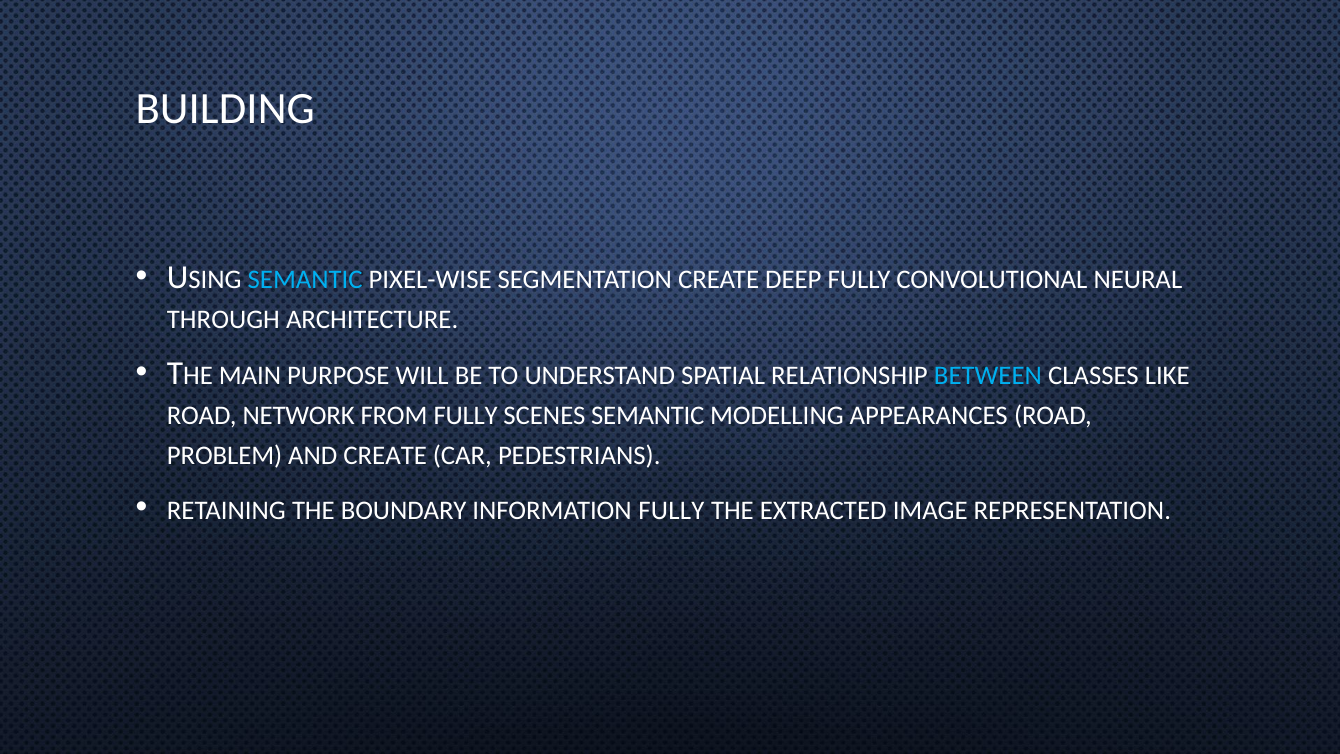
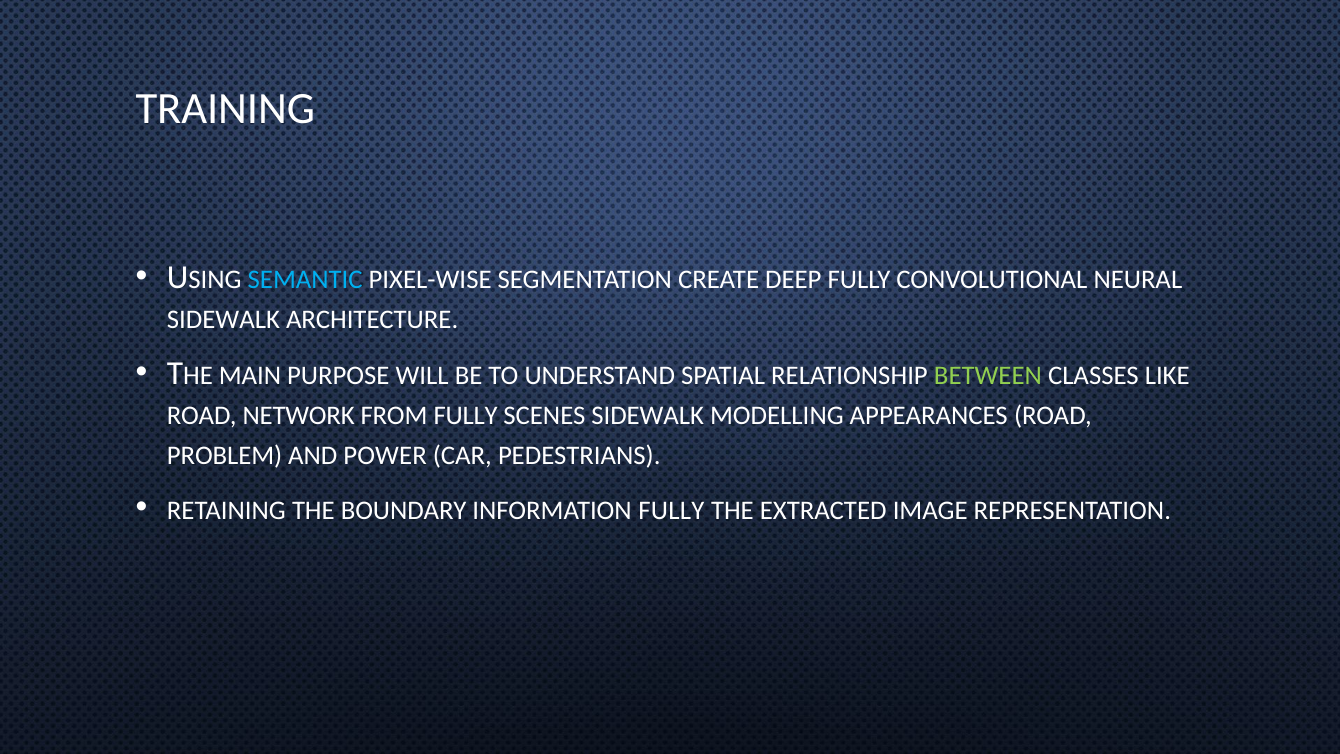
BUILDING: BUILDING -> TRAINING (225, 109)
THROUGH: THROUGH -> SIDEWALK (223, 320)
BETWEEN colour: light blue -> light green (988, 375)
SCENES SEMANTIC: SEMANTIC -> SIDEWALK (648, 415)
AND CREATE: CREATE -> POWER (385, 456)
